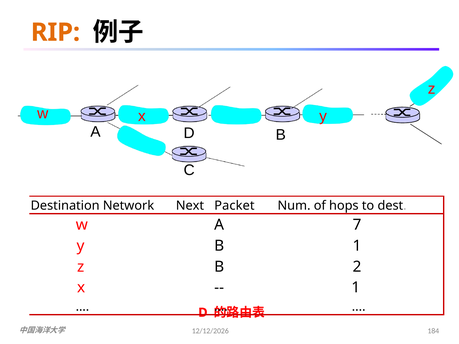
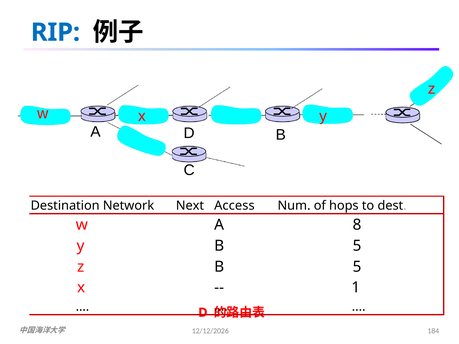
RIP colour: orange -> blue (55, 32)
Packet: Packet -> Access (234, 206)
7: 7 -> 8 (357, 225)
y B 1: 1 -> 5 (357, 246)
z B 2: 2 -> 5 (357, 267)
